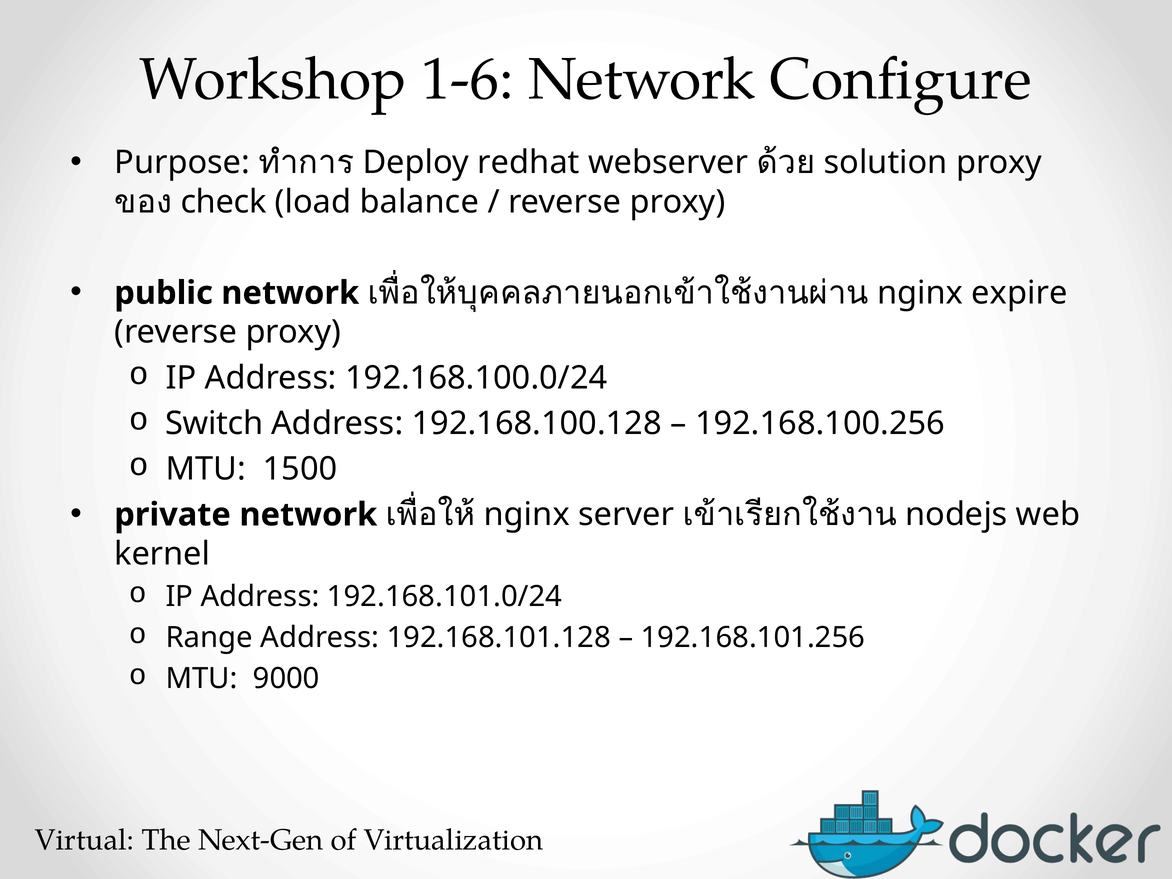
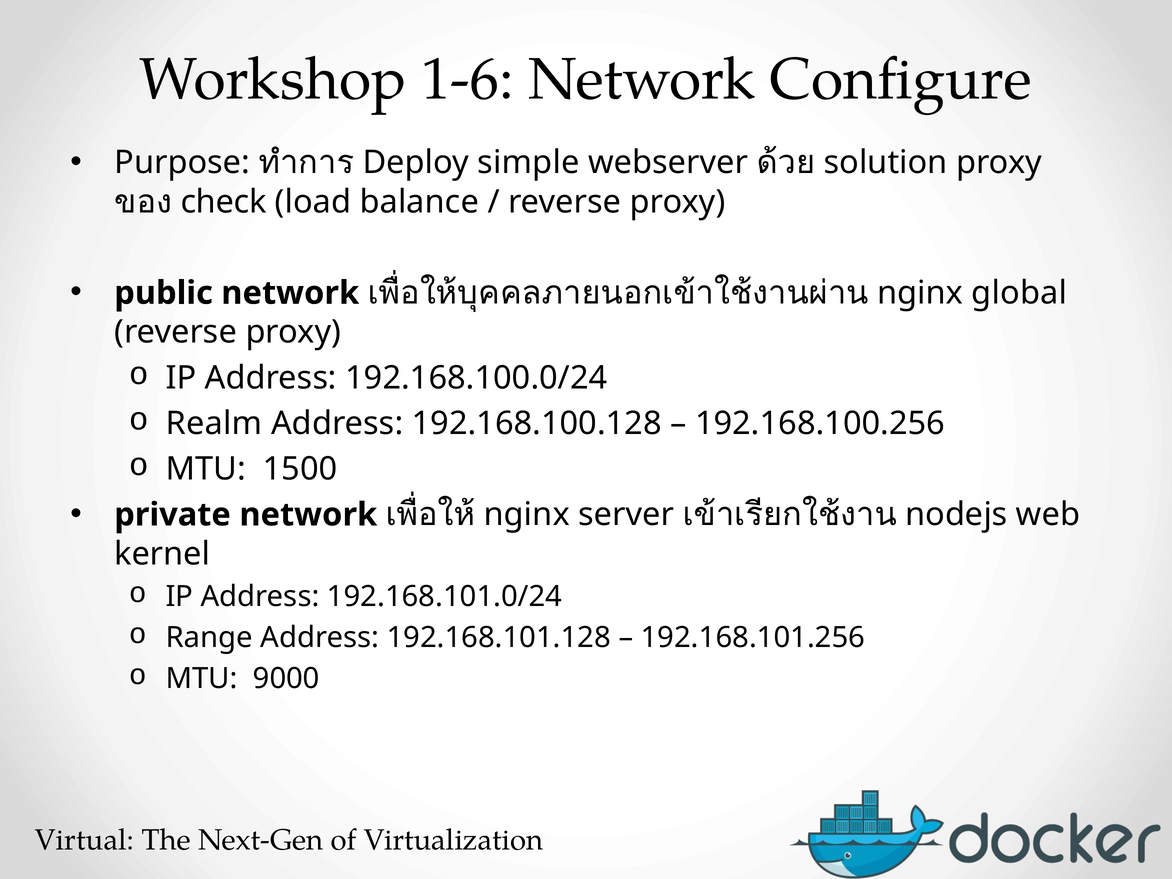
redhat: redhat -> simple (528, 163)
expire: expire -> global (1019, 293)
Switch: Switch -> Realm (214, 423)
